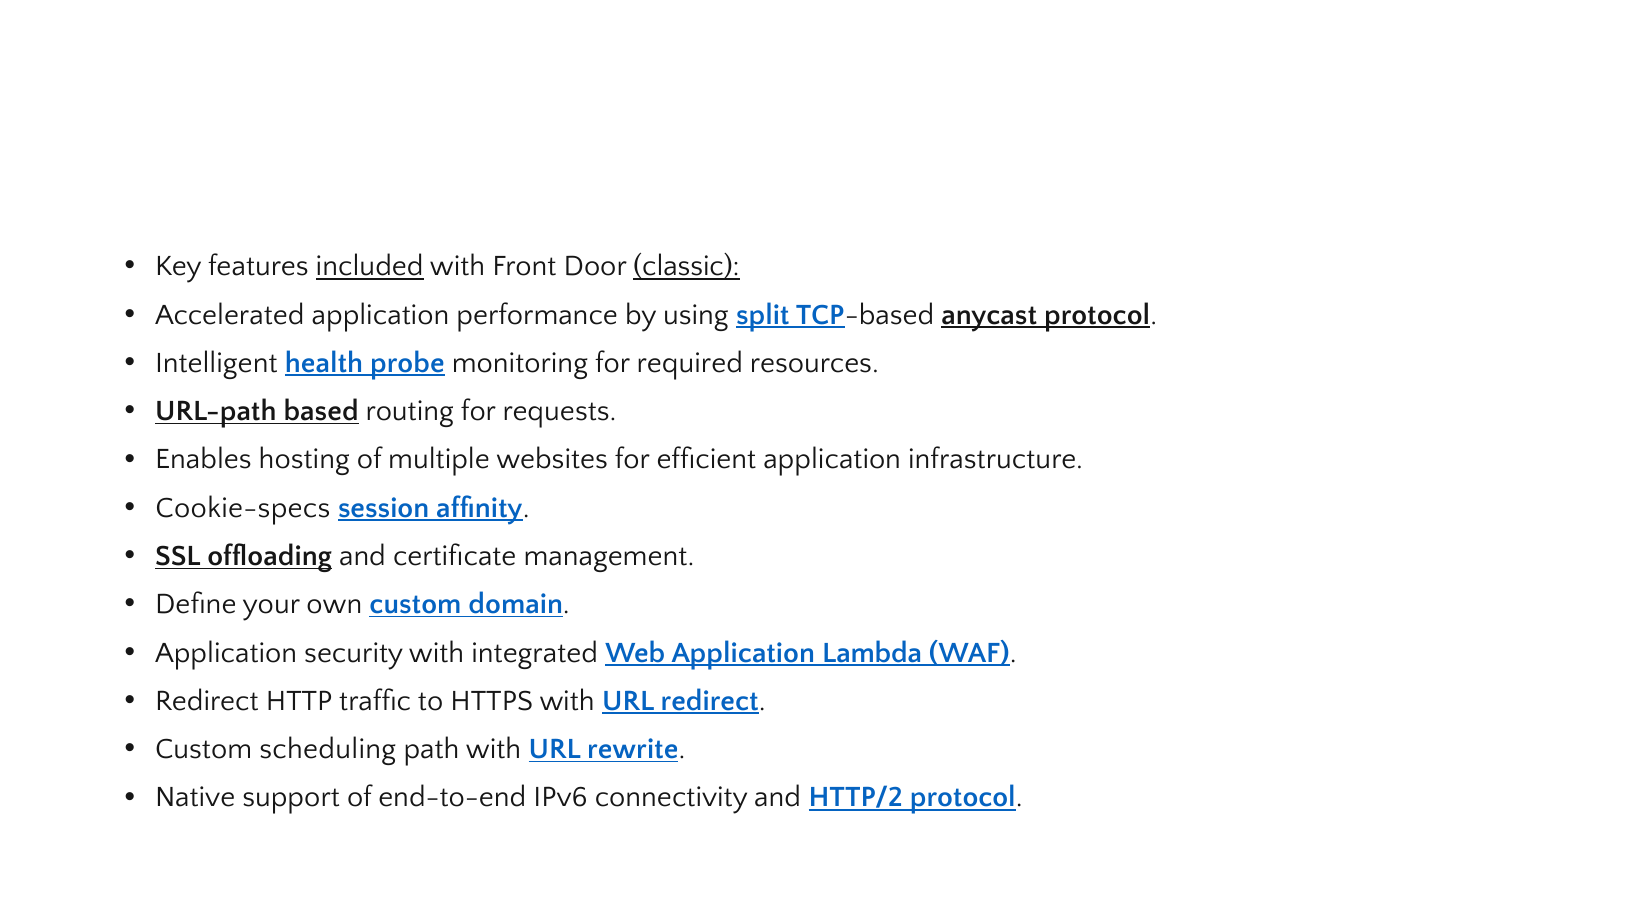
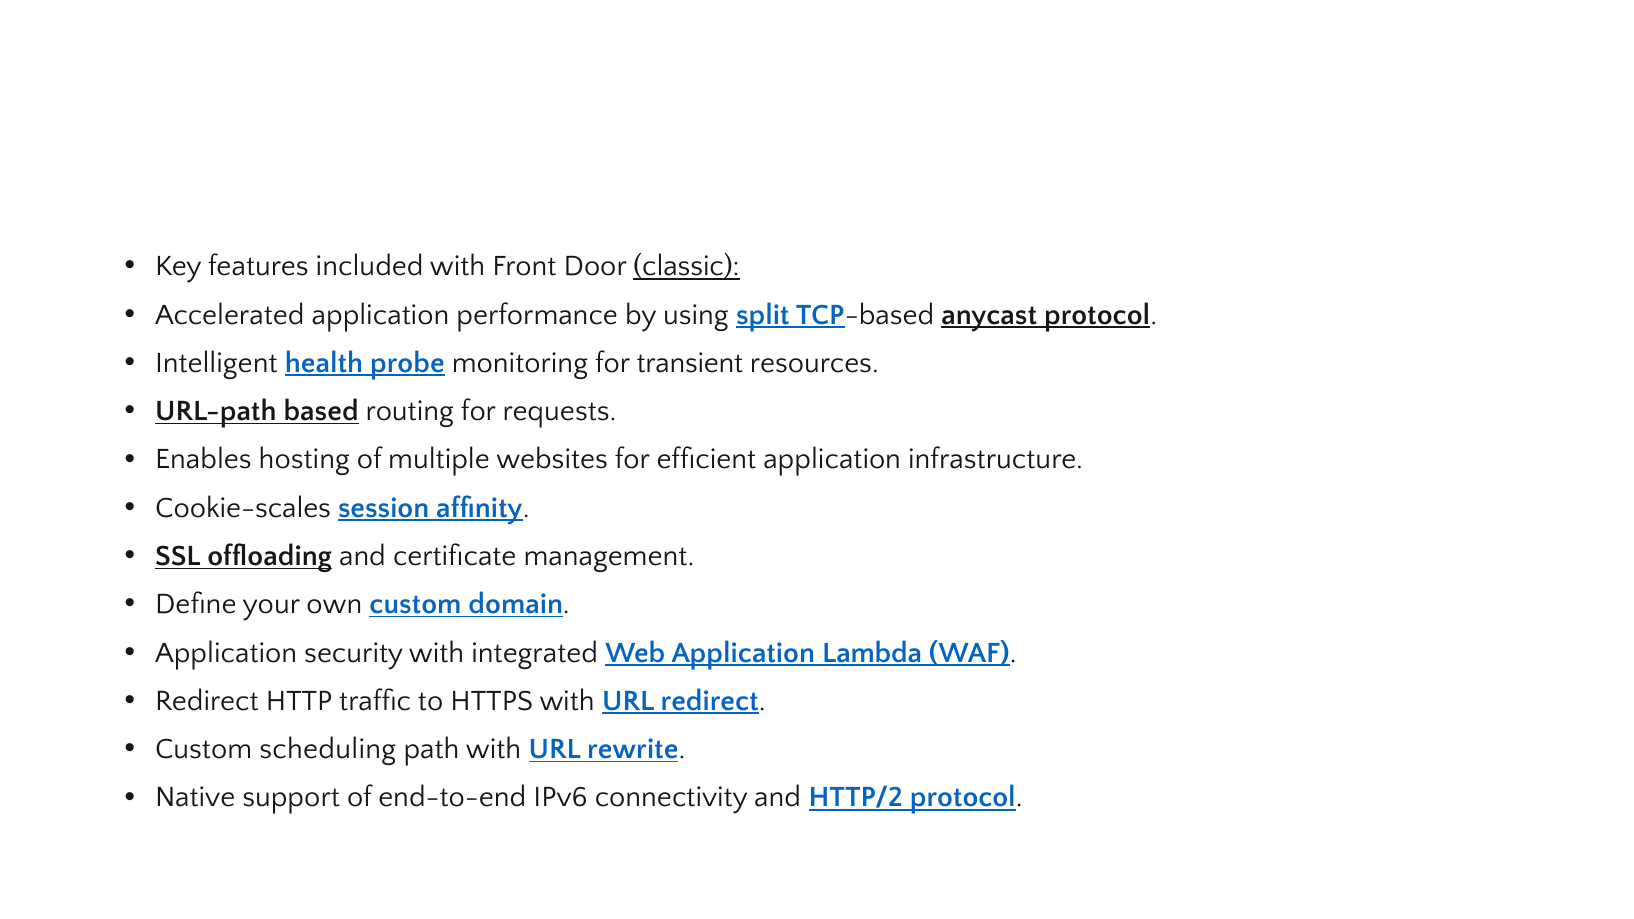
included underline: present -> none (370, 266)
required: required -> transient (690, 363)
Cookie-specs: Cookie-specs -> Cookie-scales (243, 508)
